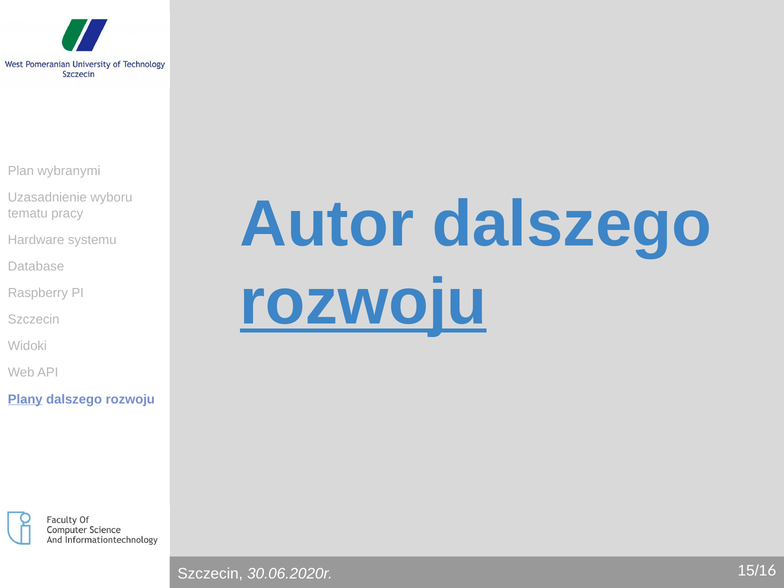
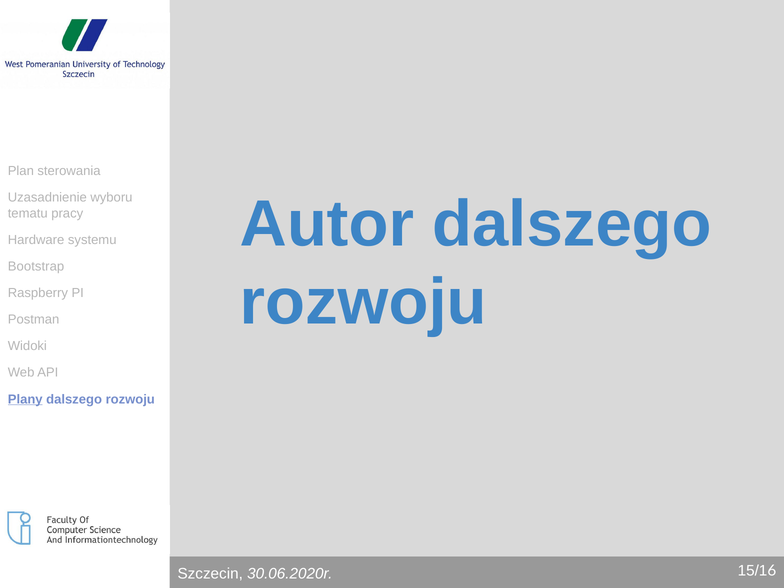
wybranymi: wybranymi -> sterowania (69, 171)
Database: Database -> Bootstrap (36, 266)
rozwoju underline: present -> none (363, 302)
Szczecin: Szczecin -> Postman (34, 320)
